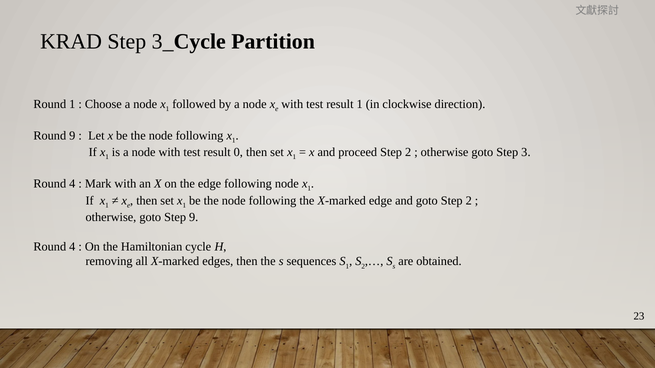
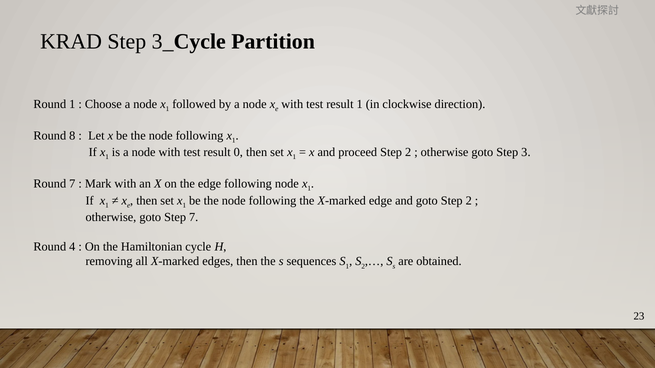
Round 9: 9 -> 8 (72, 136)
4: 4 -> 7 (72, 184)
Step 9: 9 -> 7 (194, 218)
